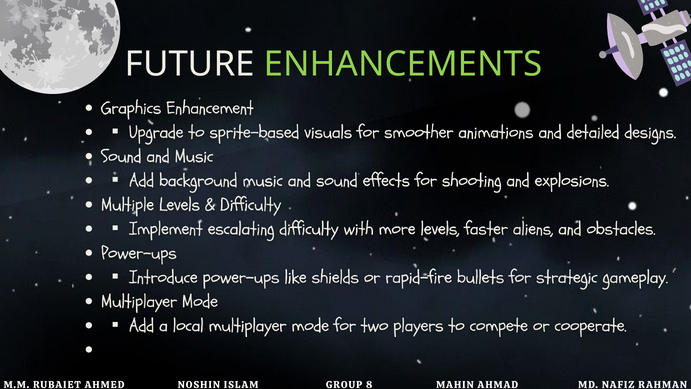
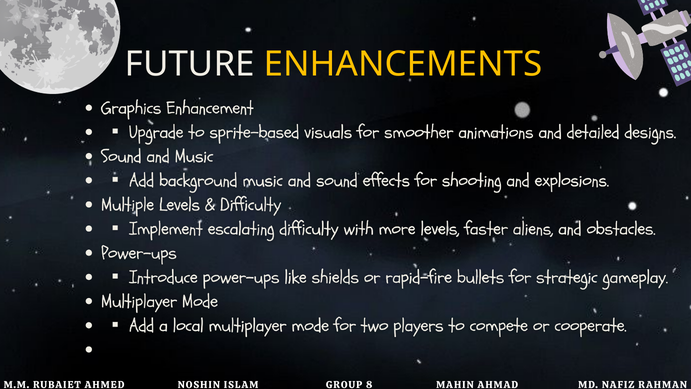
ENHANCEMENTS colour: light green -> yellow (403, 64)
